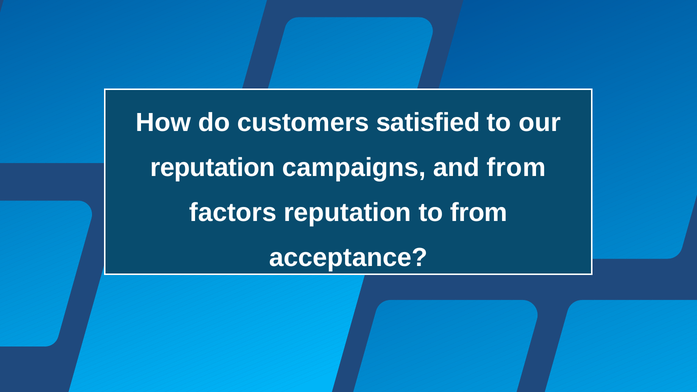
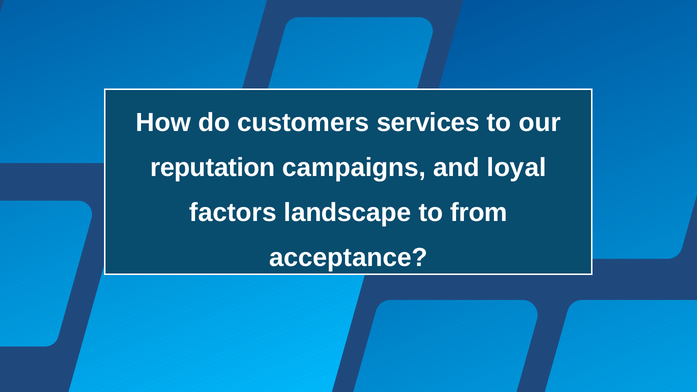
satisfied: satisfied -> services (428, 123)
and from: from -> loyal (517, 168)
factors reputation: reputation -> landscape (348, 213)
